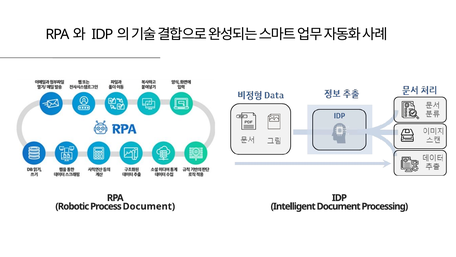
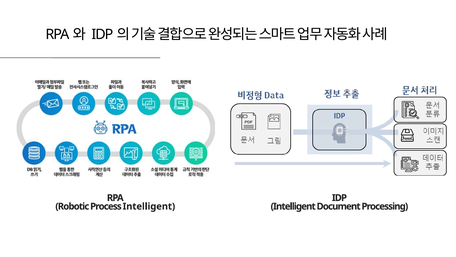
Process Document: Document -> Intelligent (149, 206)
